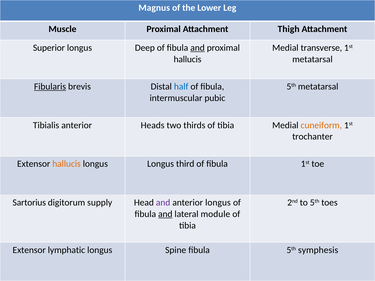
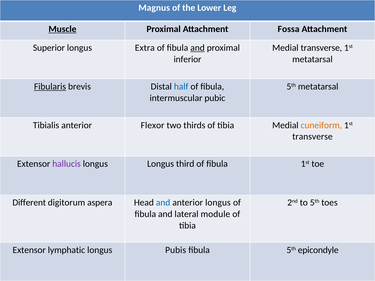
Muscle underline: none -> present (62, 29)
Thigh: Thigh -> Fossa (289, 29)
Deep: Deep -> Extra (145, 48)
hallucis: hallucis -> inferior (188, 59)
Heads: Heads -> Flexor (153, 125)
trochanter: trochanter -> transverse (312, 137)
hallucis colour: orange -> purple (67, 164)
Sartorius: Sartorius -> Different (29, 203)
supply: supply -> aspera (100, 203)
and colour: purple -> blue (163, 203)
and underline: present -> none (165, 214)
Spine: Spine -> Pubis (176, 250)
symphesis: symphesis -> epicondyle (318, 250)
